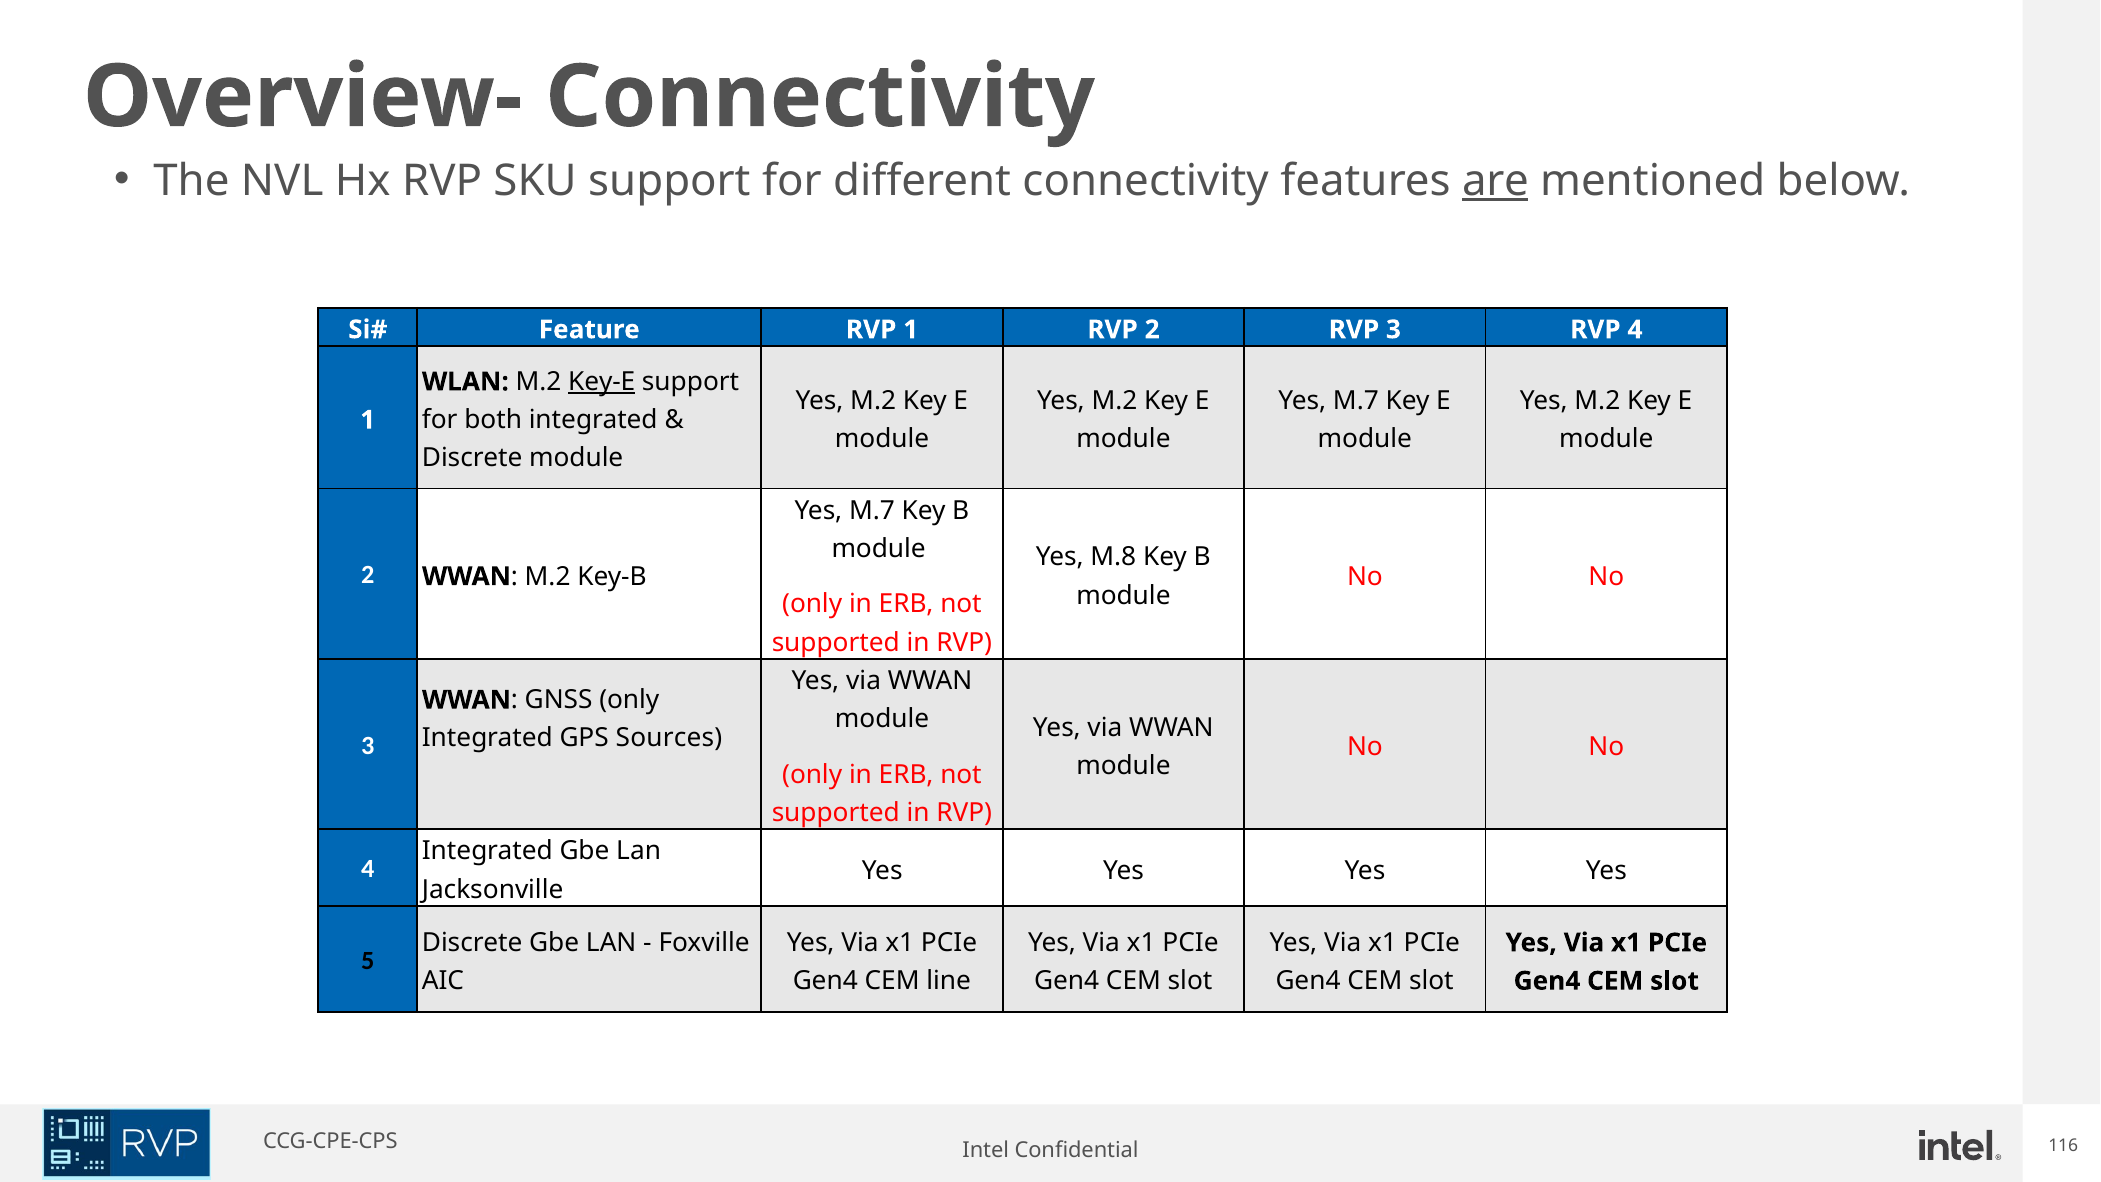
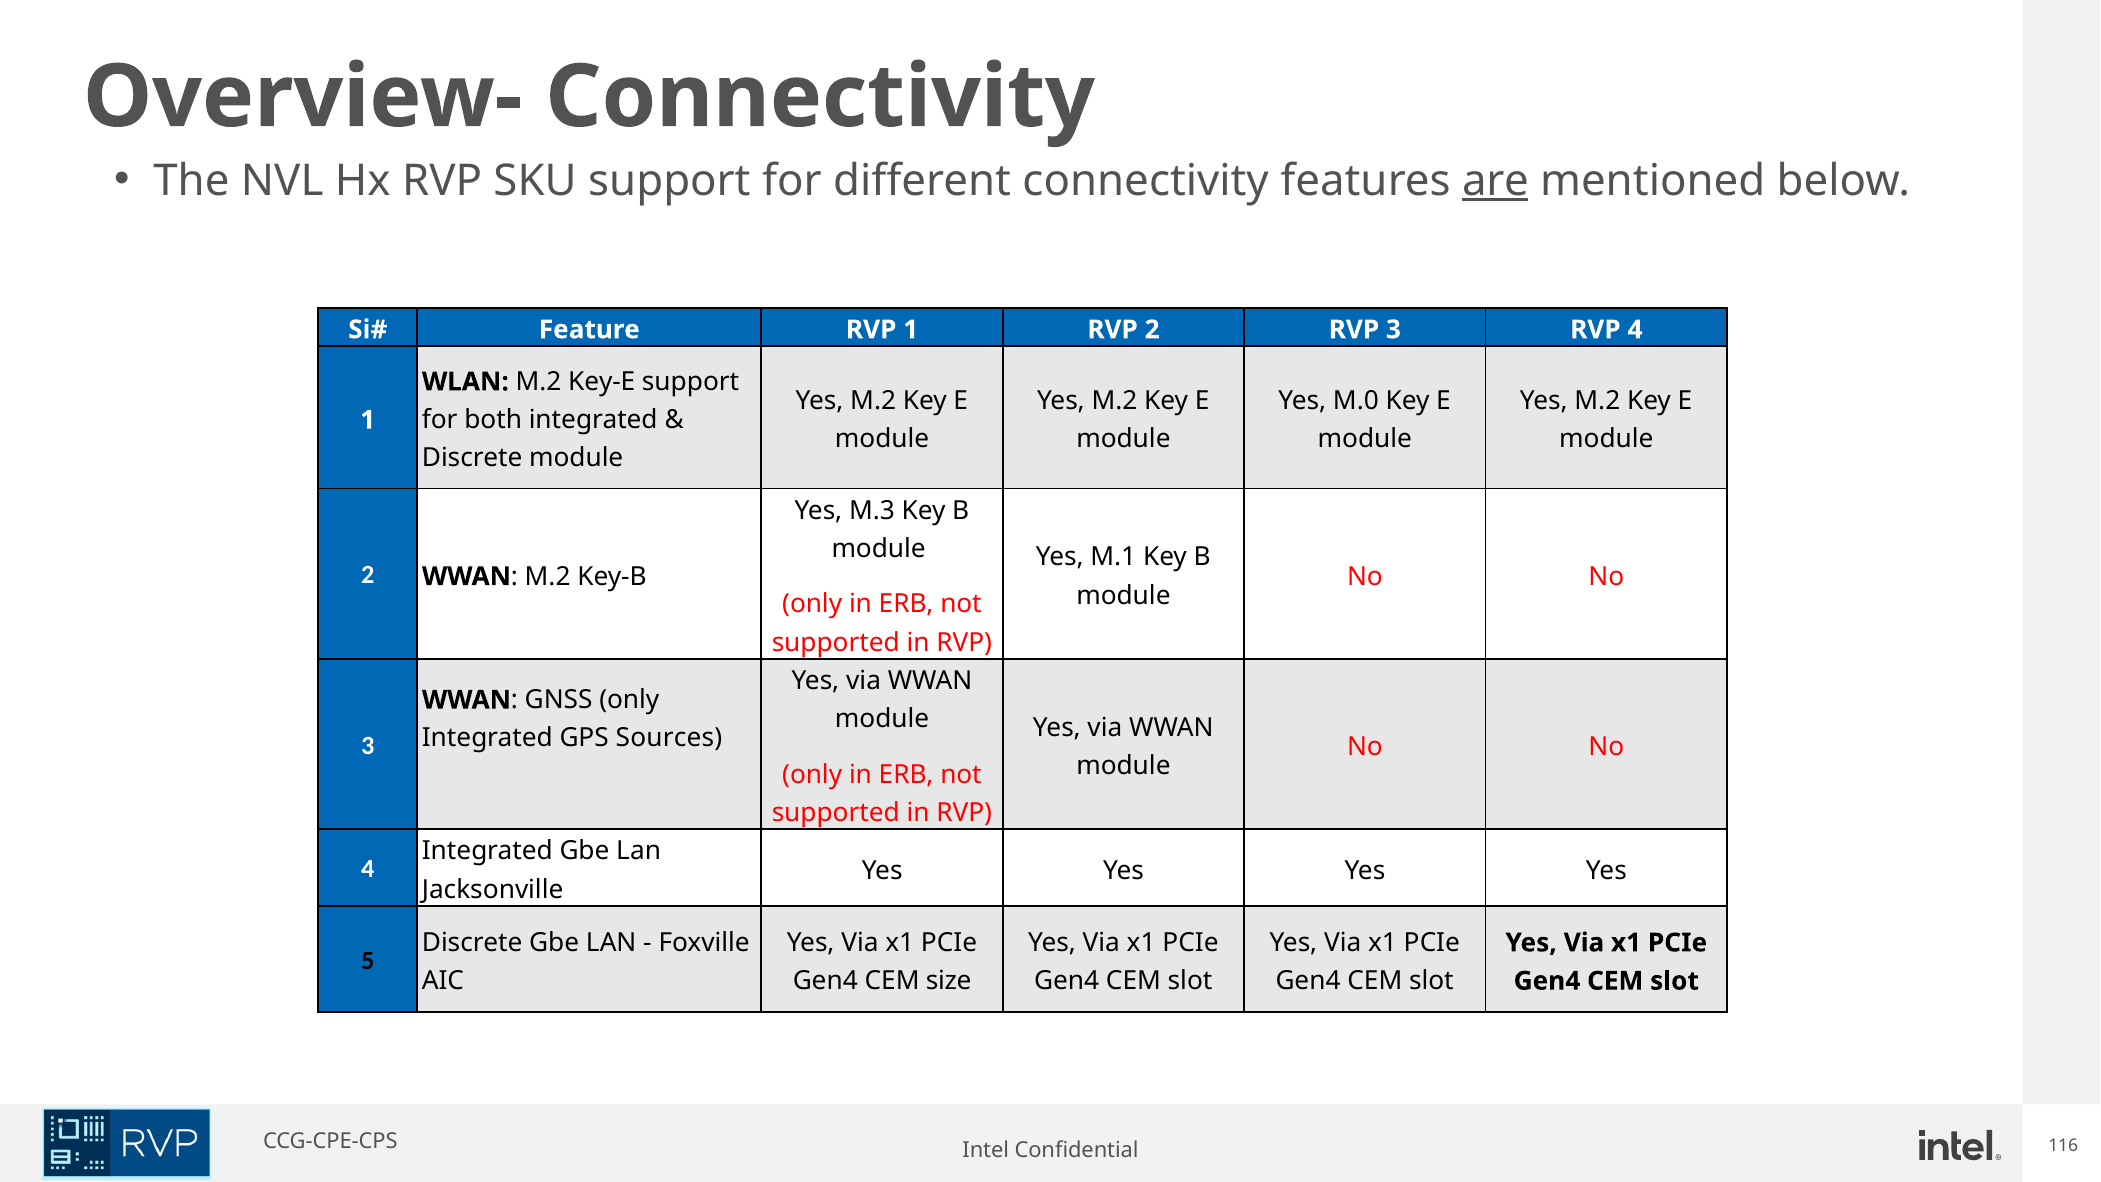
Key-E underline: present -> none (602, 382)
M.7: M.7 -> M.0 (1356, 401)
M.7: M.7 -> M.3 (872, 510)
M.8: M.8 -> M.1 (1113, 557)
line: line -> size (949, 981)
